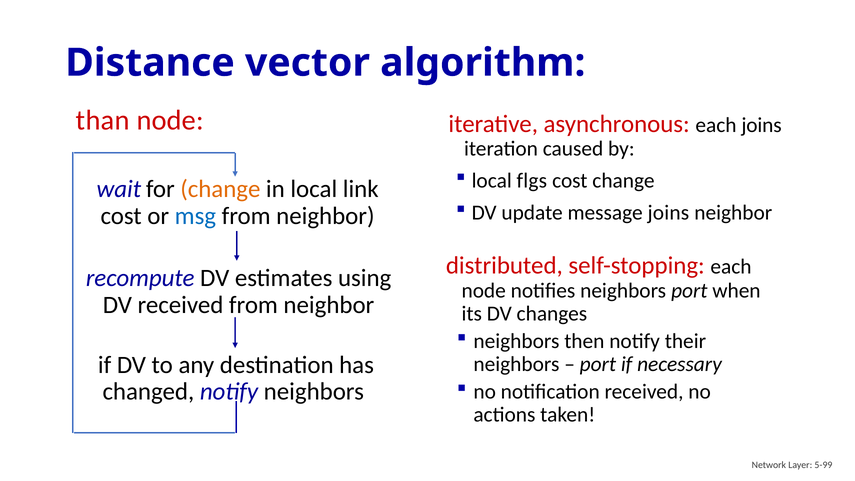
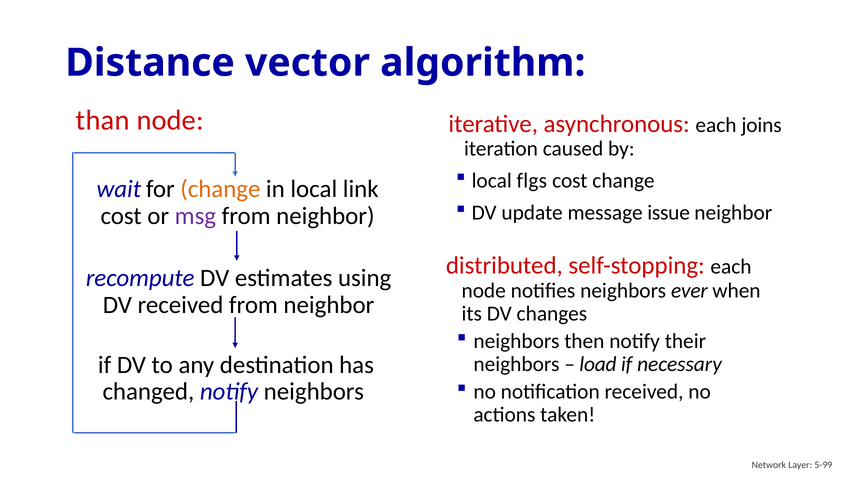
message joins: joins -> issue (669, 213)
msg colour: blue -> purple (195, 216)
neighbors port: port -> ever (689, 290)
port: port -> load (598, 364)
